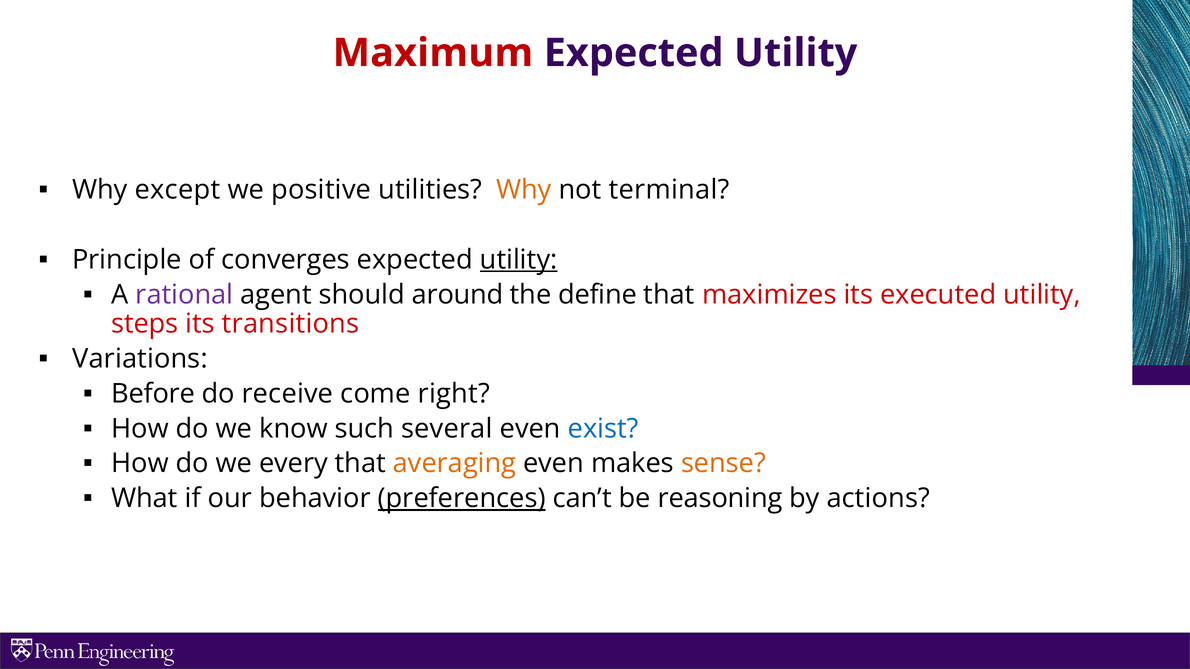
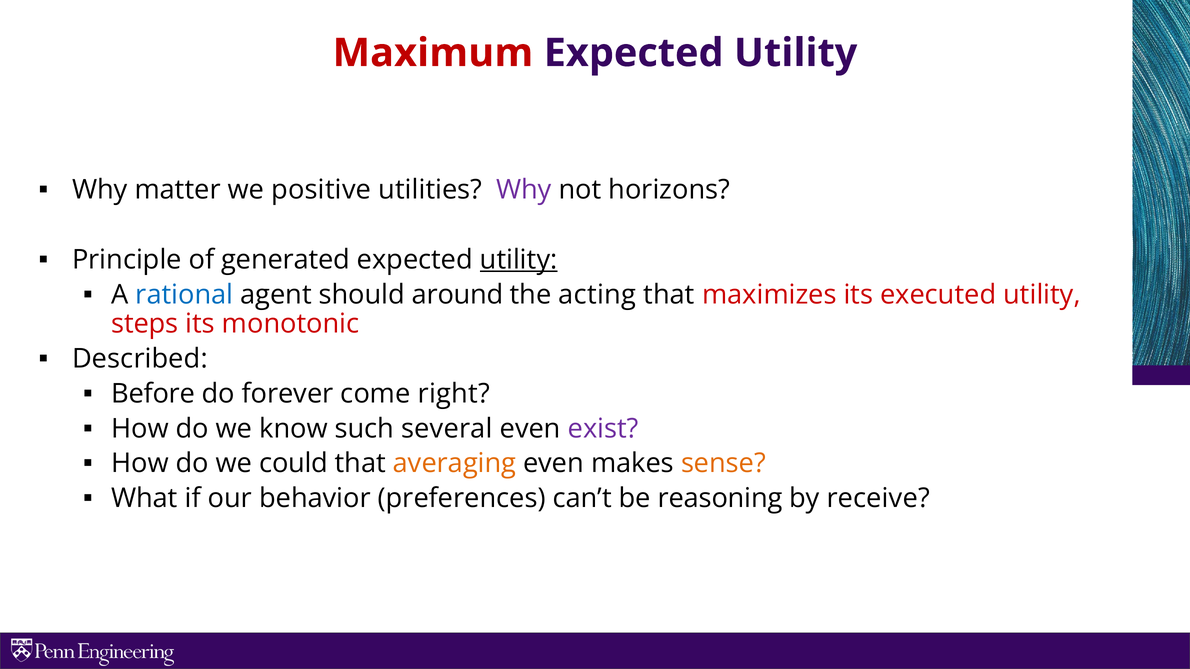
except: except -> matter (178, 190)
Why colour: orange -> purple (524, 190)
terminal: terminal -> horizons (669, 190)
converges: converges -> generated (286, 260)
rational colour: purple -> blue (184, 295)
define: define -> acting (597, 295)
transitions: transitions -> monotonic (291, 324)
Variations: Variations -> Described (140, 359)
receive: receive -> forever (288, 394)
exist colour: blue -> purple (603, 429)
every: every -> could (294, 464)
preferences underline: present -> none (462, 499)
actions: actions -> receive (878, 499)
